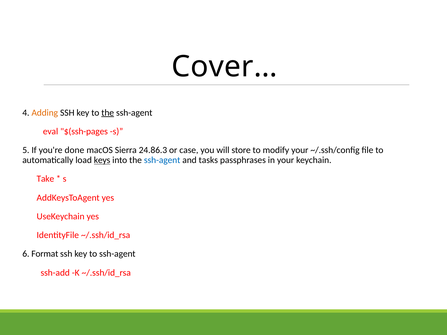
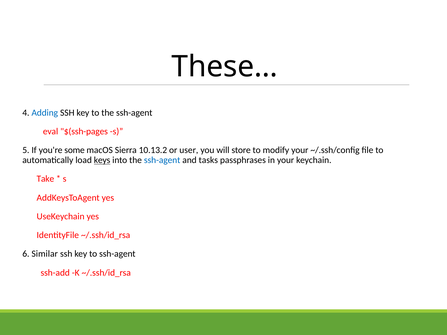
Cover…: Cover… -> These… (225, 67)
Adding colour: orange -> blue (45, 113)
the underline: present -> none (108, 113)
done: done -> some (75, 150)
24.86.3: 24.86.3 -> 10.13.2 (153, 150)
case: case -> user (189, 150)
Format: Format -> Similar (45, 254)
